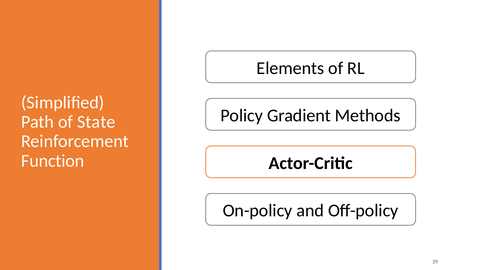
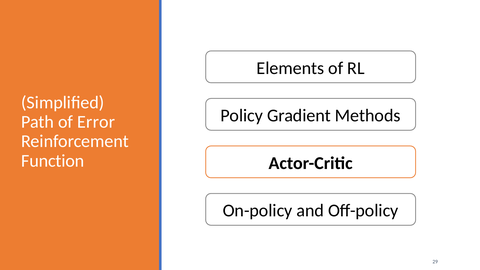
State: State -> Error (96, 122)
